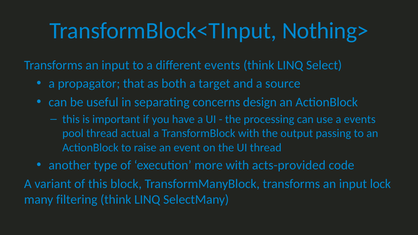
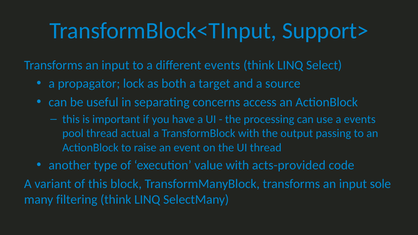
Nothing>: Nothing> -> Support> (325, 31)
that: that -> lock (134, 84)
design: design -> access (260, 102)
more: more -> value (209, 165)
lock: lock -> sole (380, 184)
